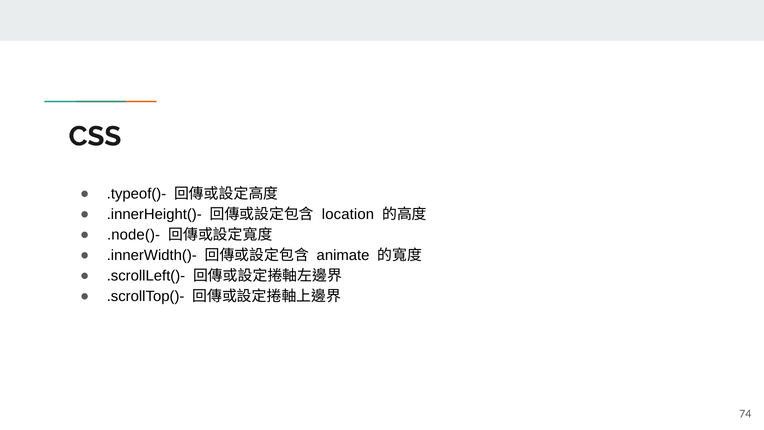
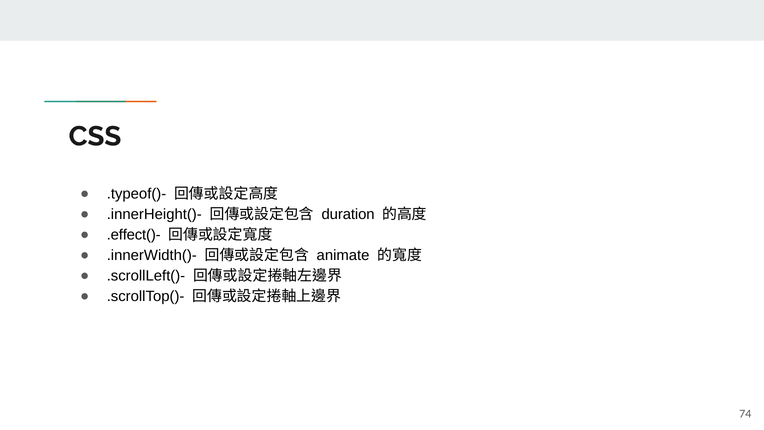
location: location -> duration (348, 214)
.node()-: .node()- -> .effect()- (134, 235)
